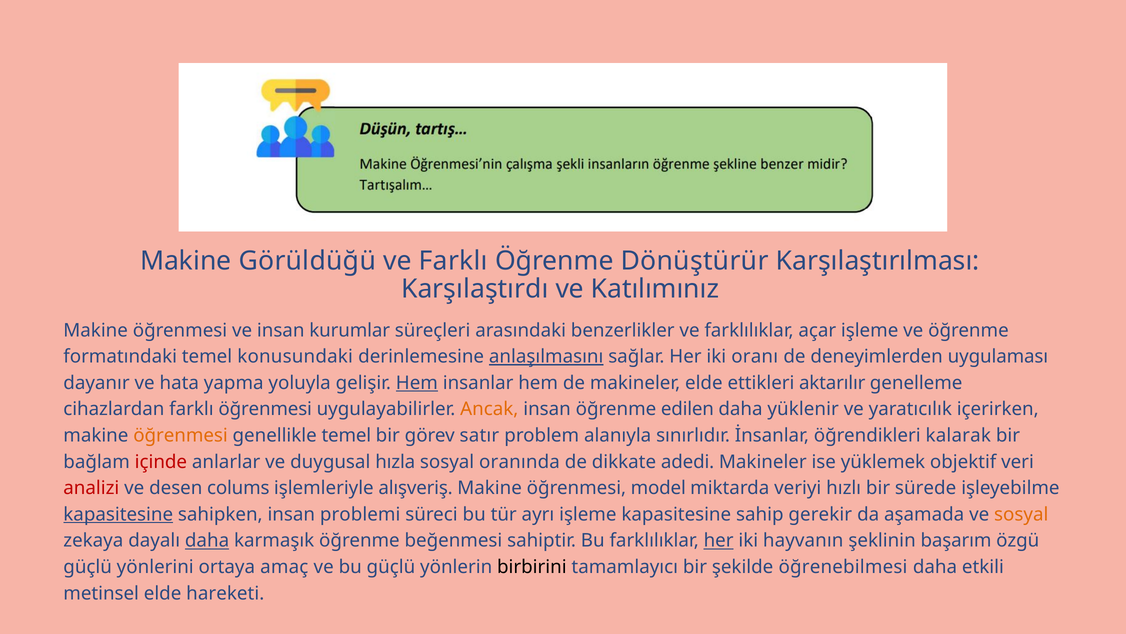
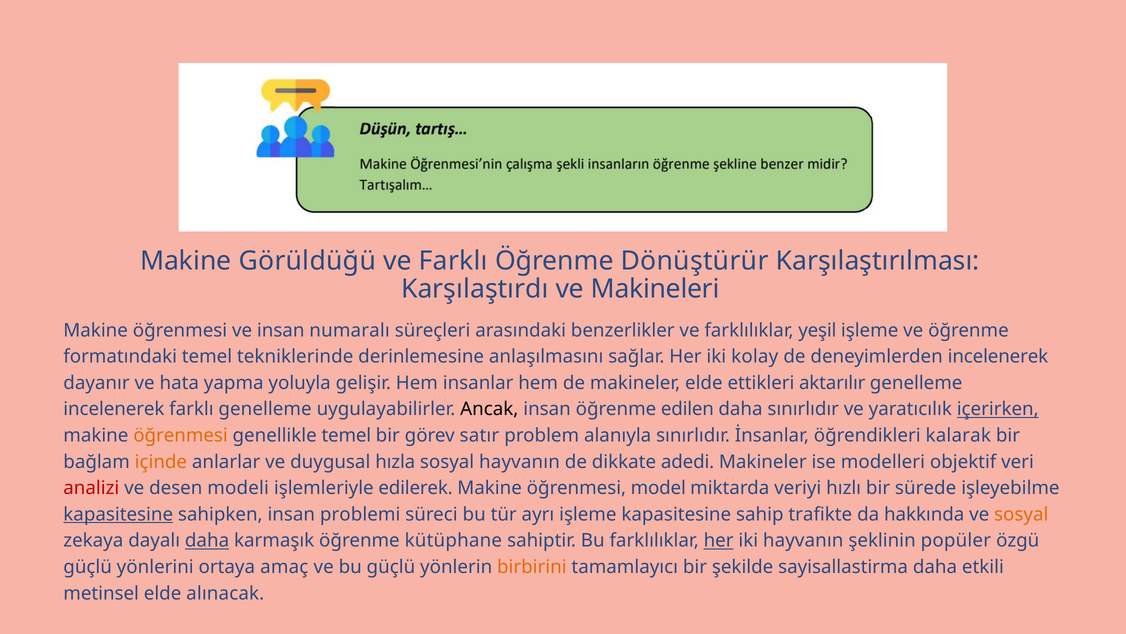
Katılımınız: Katılımınız -> Makineleri (655, 289)
kurumlar: kurumlar -> numaralı (350, 330)
açar: açar -> yeşil (817, 330)
konusundaki: konusundaki -> tekniklerinde (295, 356)
anlaşılmasını underline: present -> none (546, 356)
oranı: oranı -> kolay (755, 356)
deneyimlerden uygulaması: uygulaması -> incelenerek (998, 356)
Hem underline: present -> none (417, 383)
cihazlardan: cihazlardan -> incelenerek (114, 409)
farklı öğrenmesi: öğrenmesi -> genelleme (265, 409)
Ancak colour: orange -> black (489, 409)
daha yüklenir: yüklenir -> sınırlıdır (803, 409)
içerirken underline: none -> present (998, 409)
içinde colour: red -> orange (161, 461)
sosyal oranında: oranında -> hayvanın (519, 461)
yüklemek: yüklemek -> modelleri (883, 461)
colums: colums -> modeli (238, 488)
alışveriş: alışveriş -> edilerek (416, 488)
gerekir: gerekir -> trafikte (820, 514)
aşamada: aşamada -> hakkında (924, 514)
beğenmesi: beğenmesi -> kütüphane (453, 540)
başarım: başarım -> popüler (956, 540)
birbirini colour: black -> orange (532, 566)
öğrenebilmesi: öğrenebilmesi -> sayisallastirma (843, 566)
hareketi: hareketi -> alınacak (225, 593)
